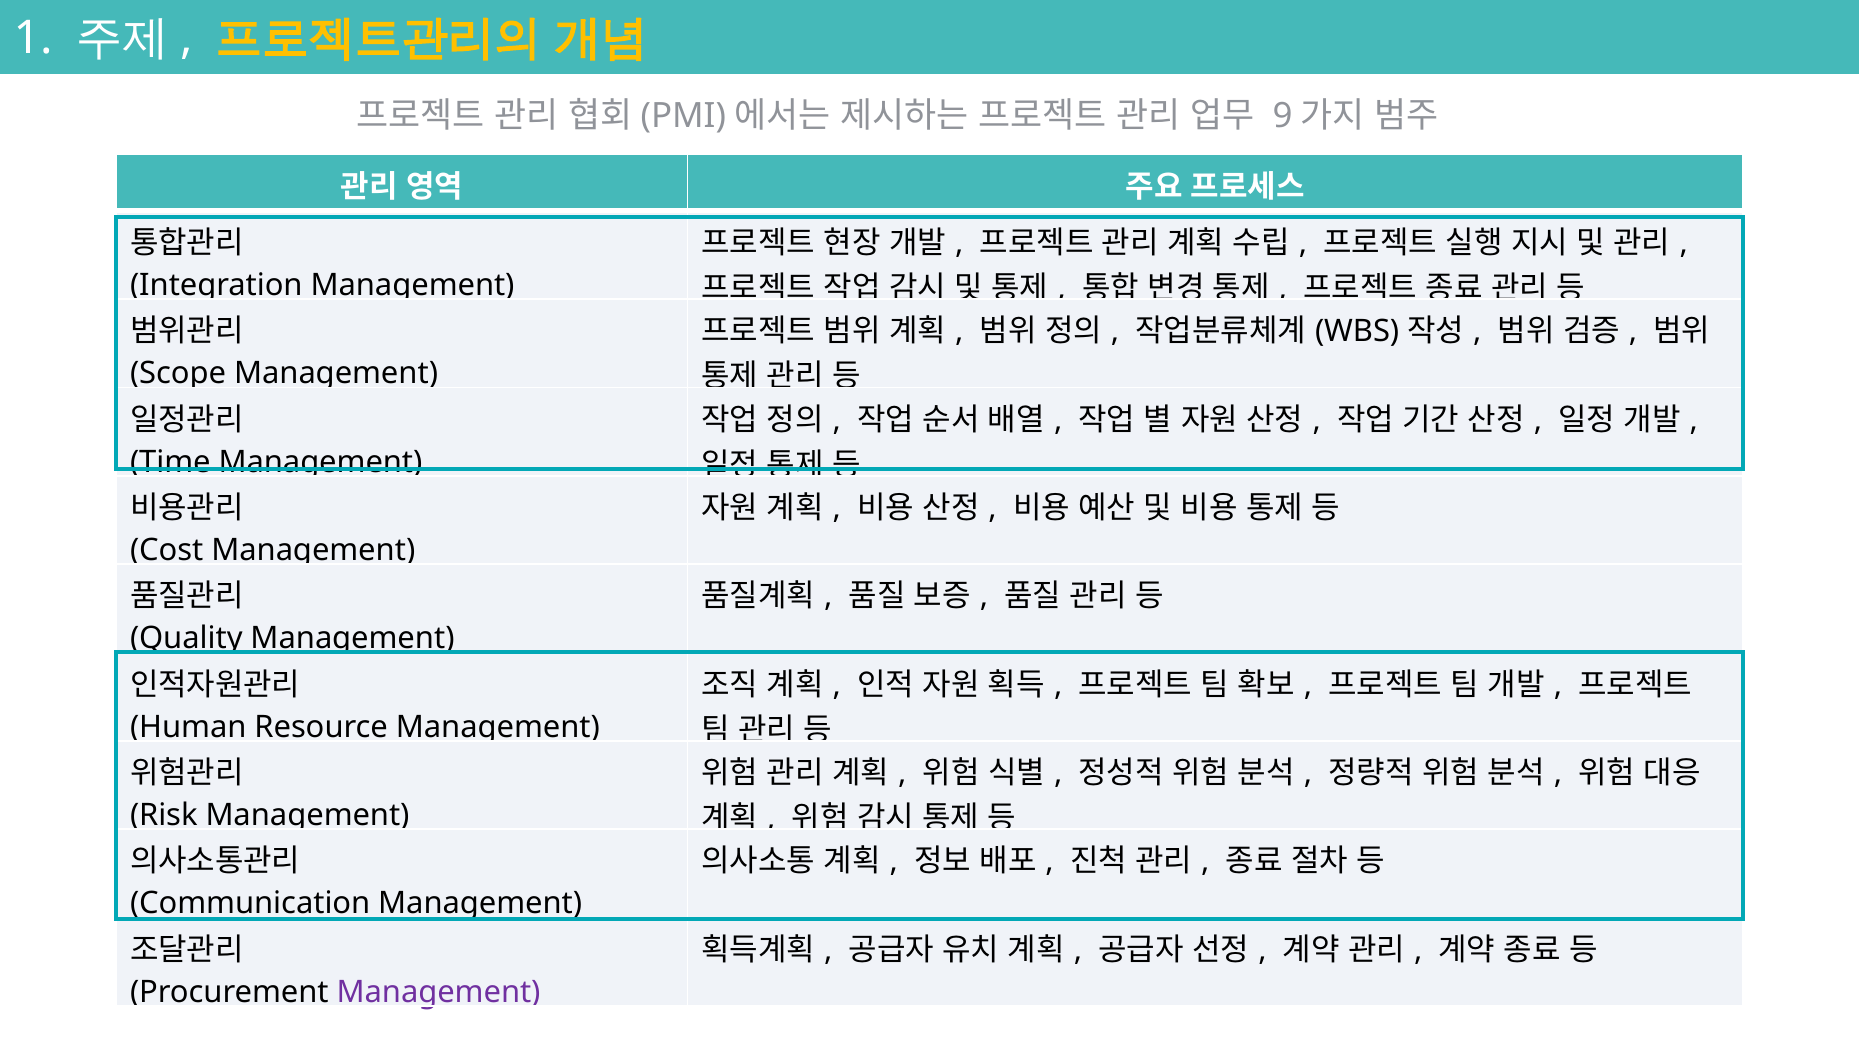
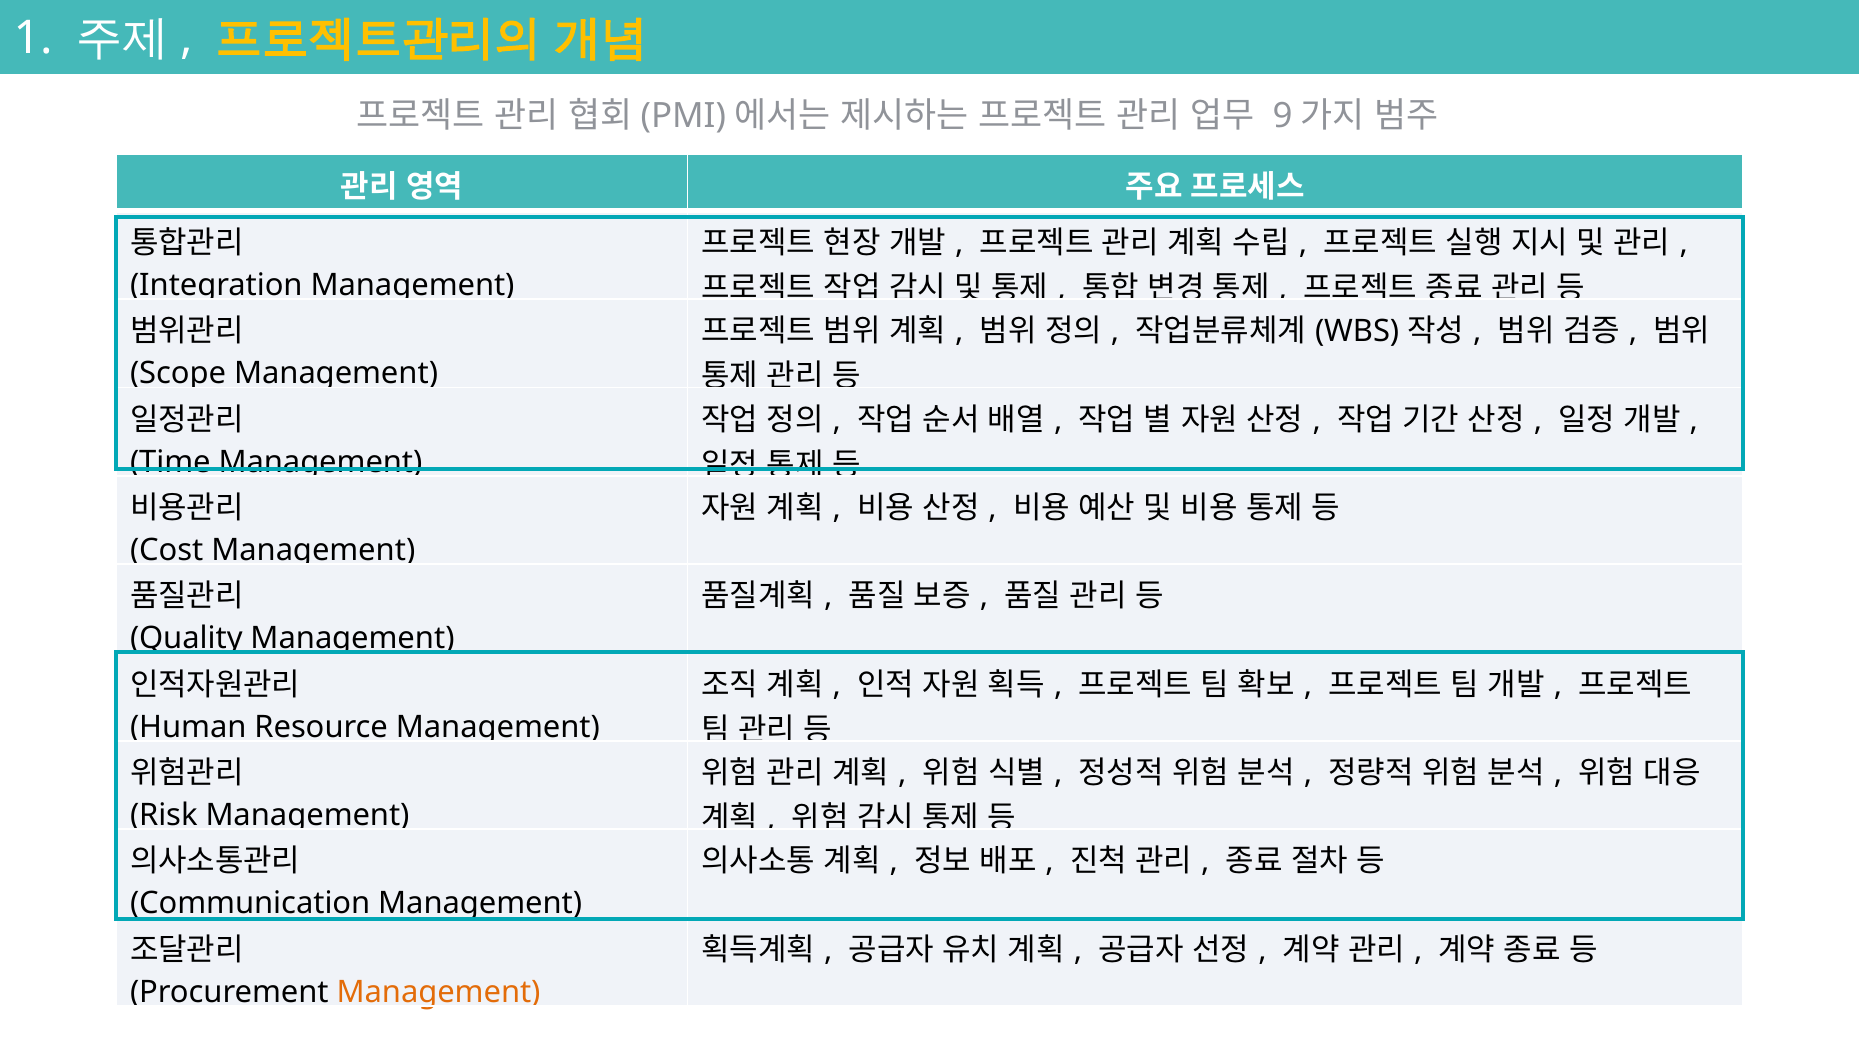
Management colour: purple -> orange (439, 992)
